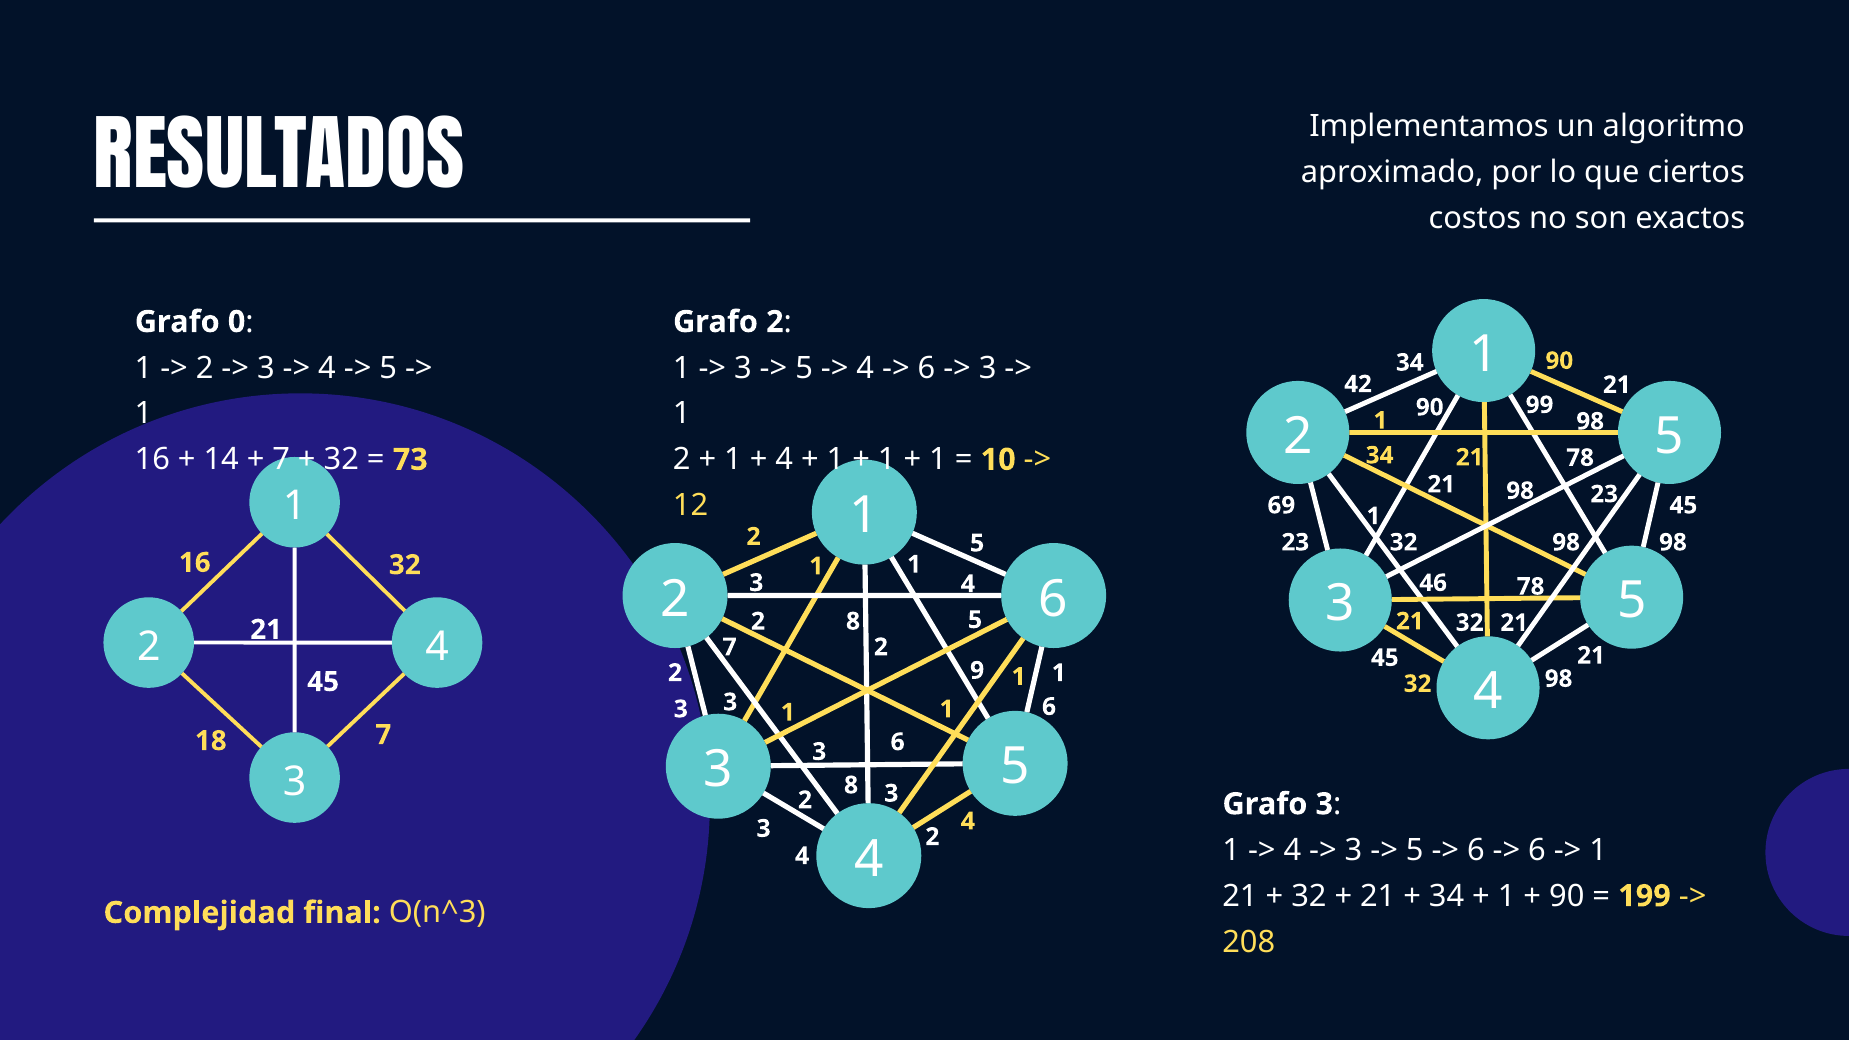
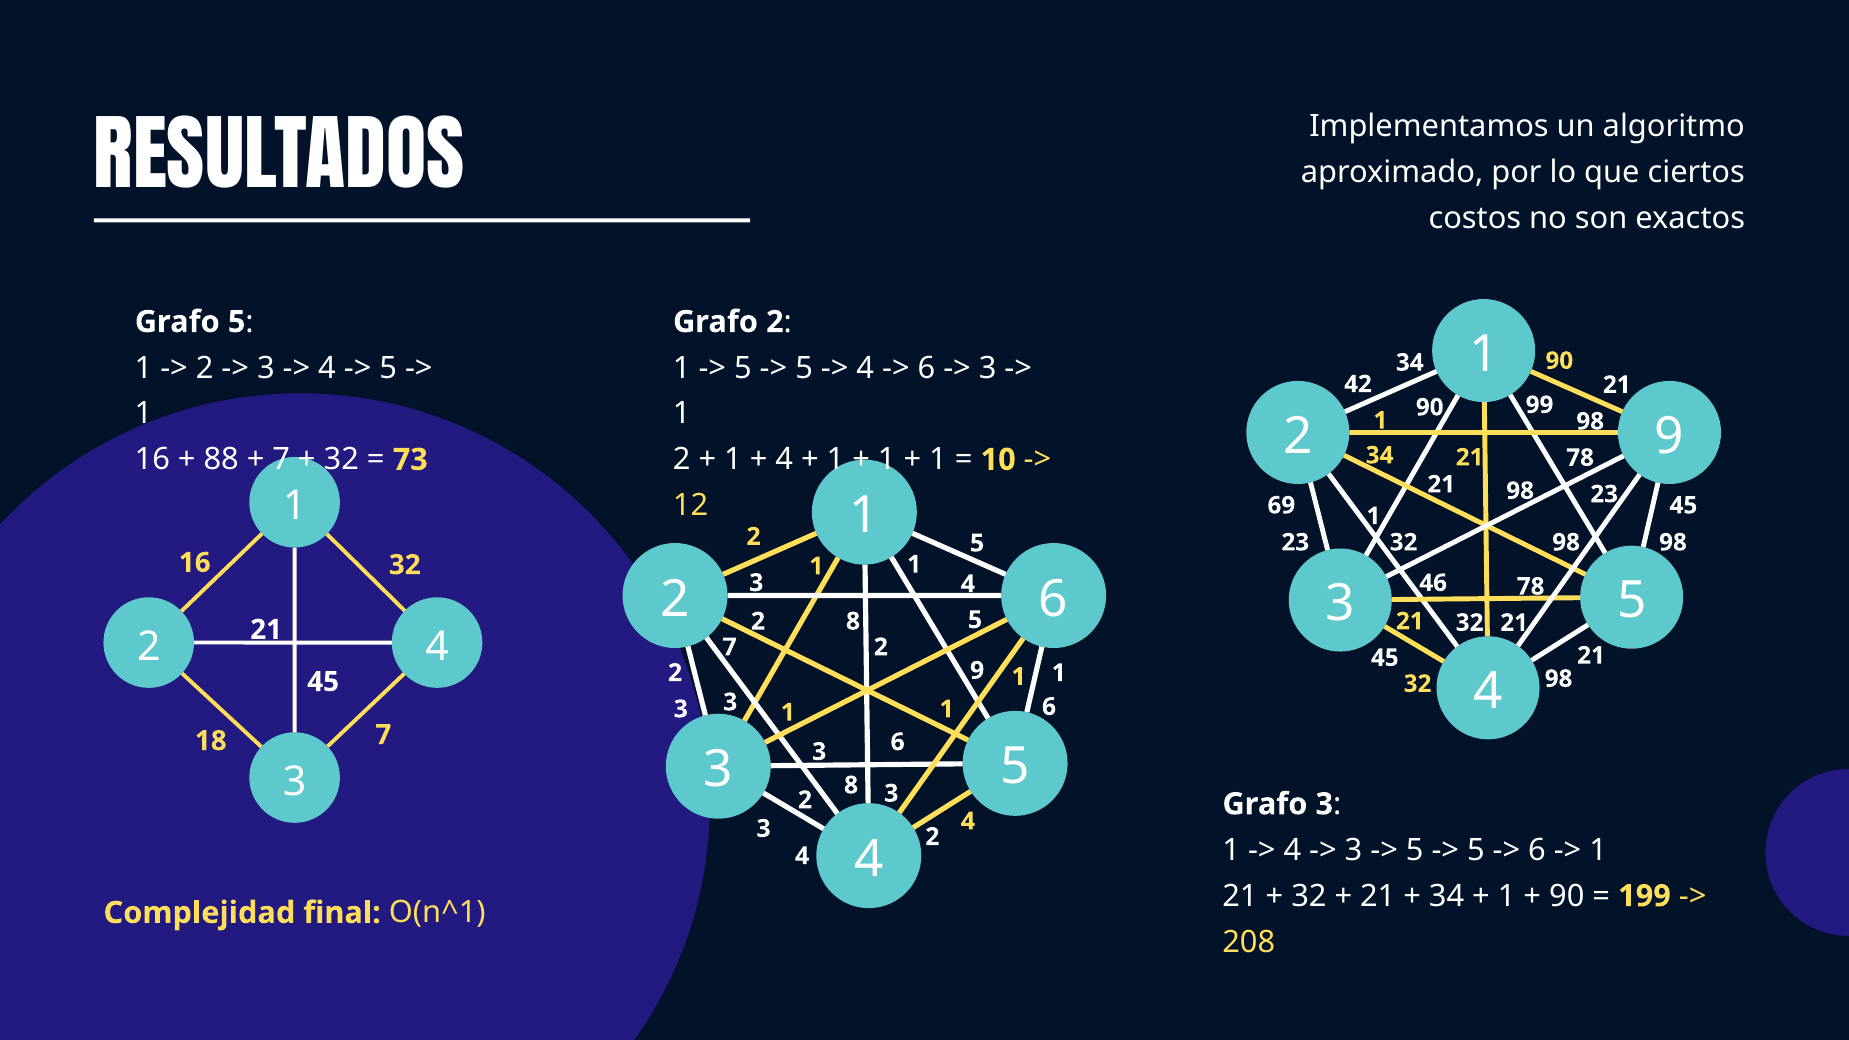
Grafo 0: 0 -> 5 (237, 322)
3: 3 -> 5 (743, 368)
2 5: 5 -> 9 (1670, 436)
14: 14 -> 88 (221, 460)
6: 6 -> 5 (1476, 850)
O(n^3: O(n^3 -> O(n^1 (437, 913)
